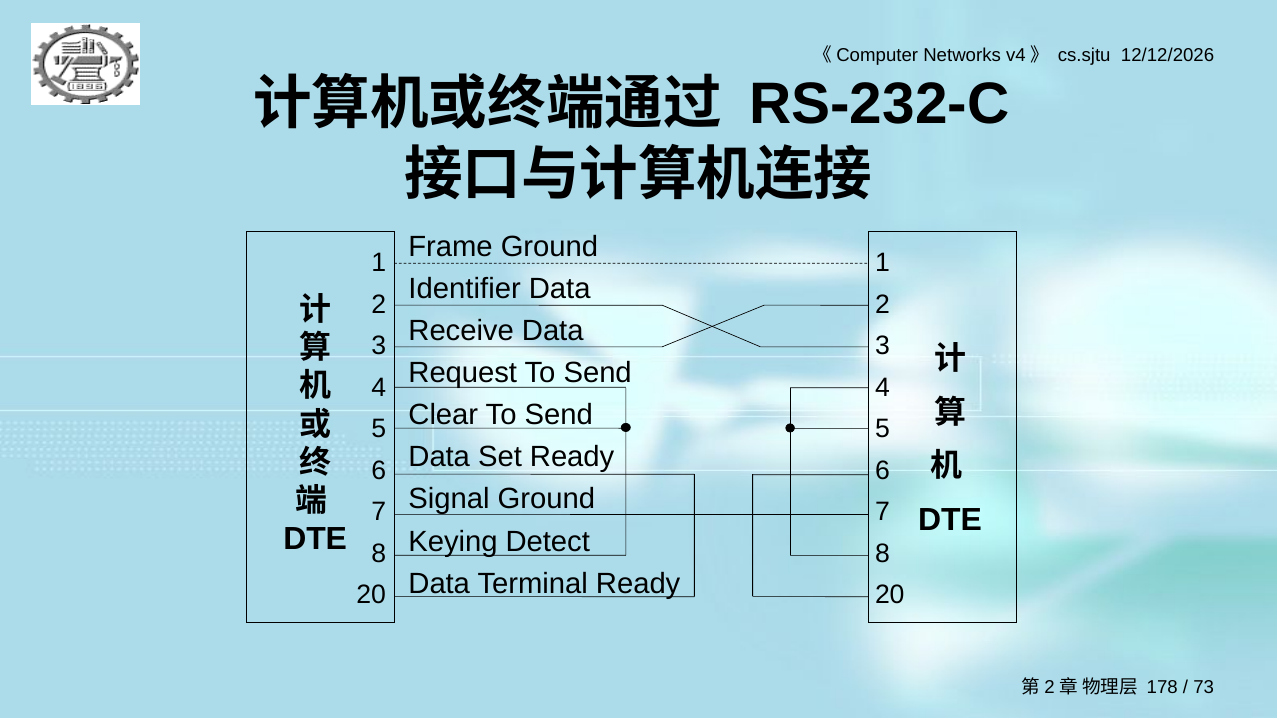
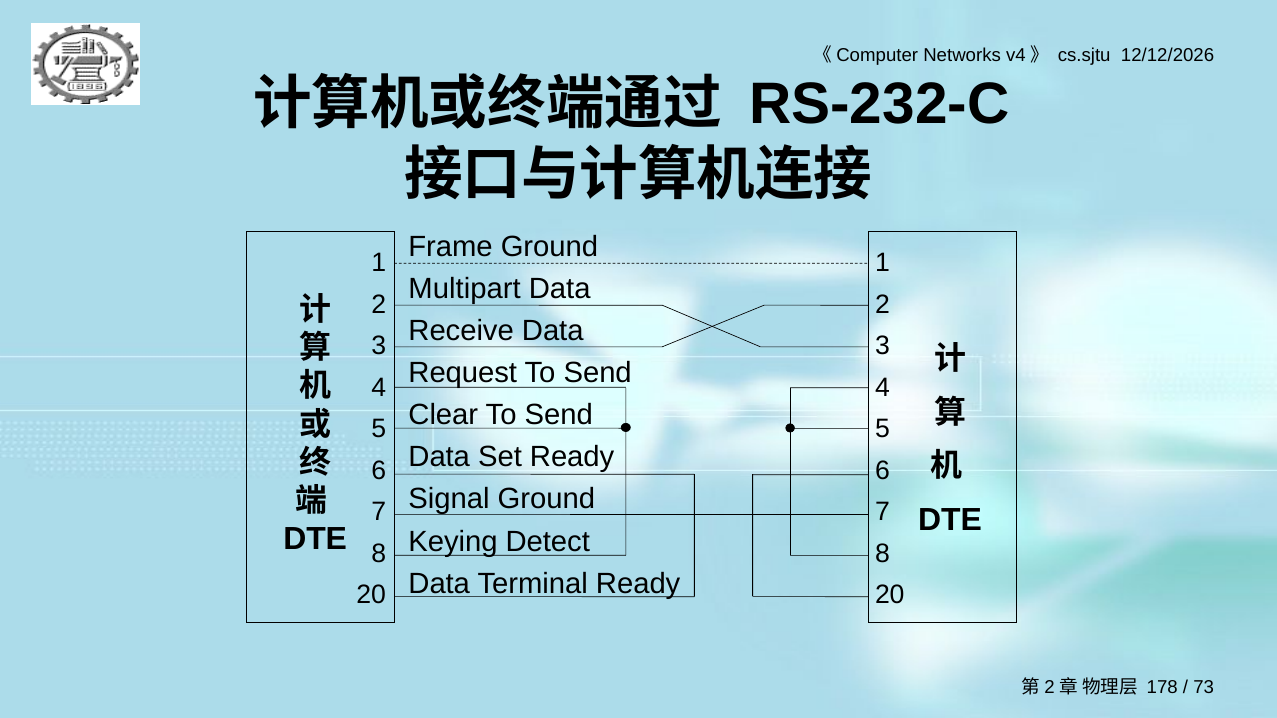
Identifier: Identifier -> Multipart (465, 289)
